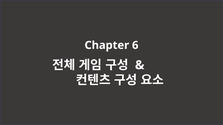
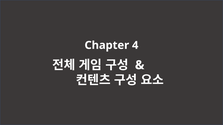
6: 6 -> 4 (135, 45)
